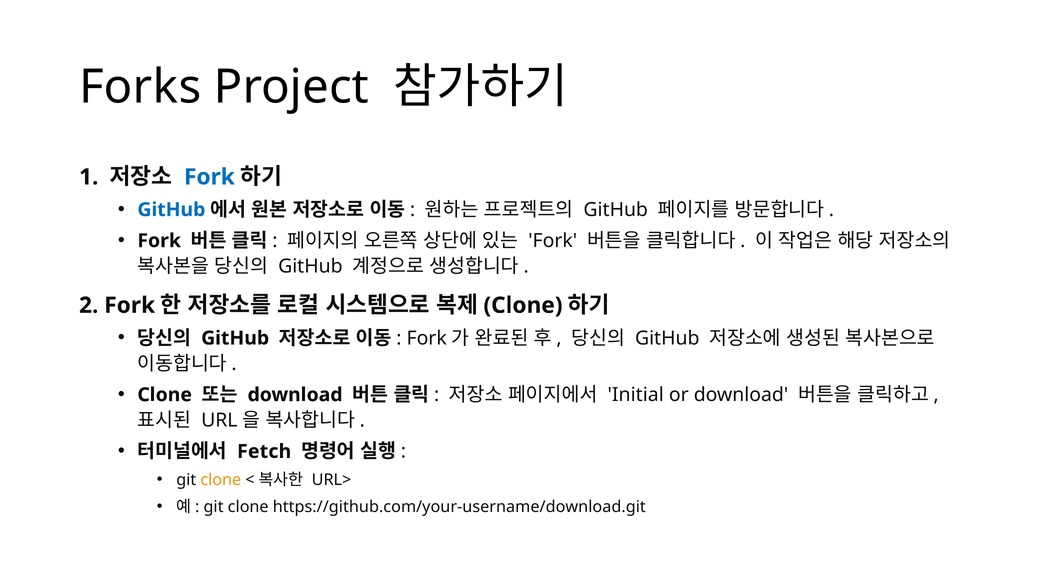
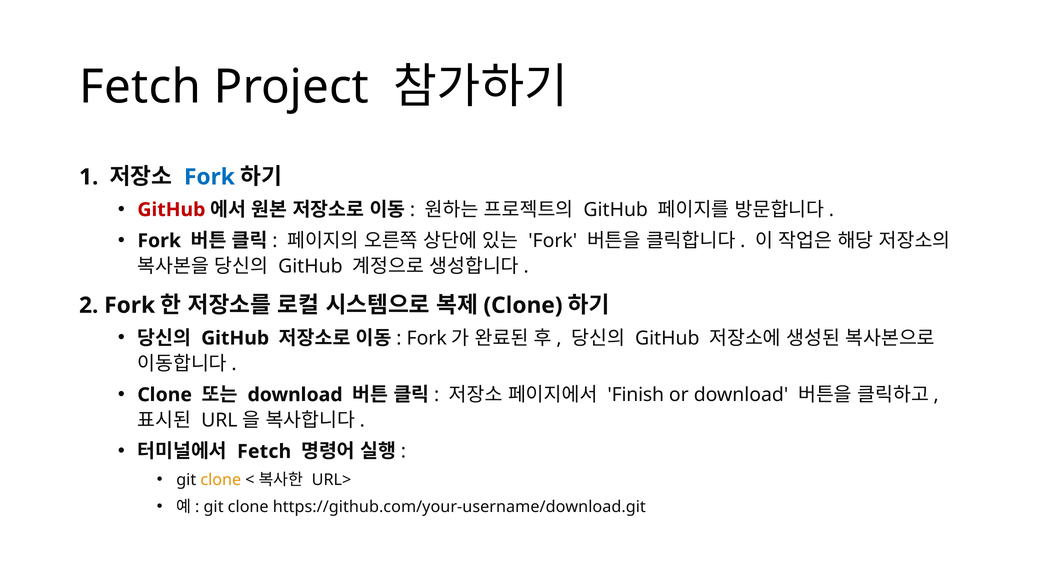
Forks: Forks -> Fetch (140, 87)
GitHub colour: blue -> red (171, 210)
Initial: Initial -> Finish (636, 395)
